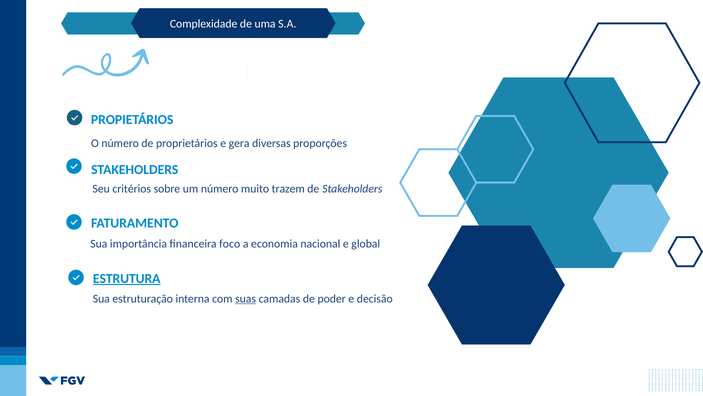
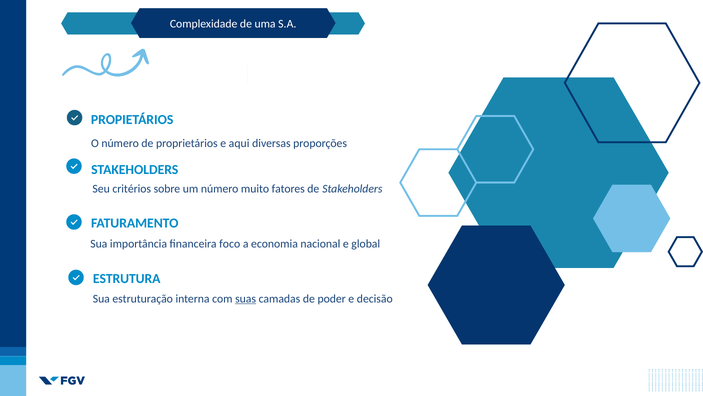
gera: gera -> aqui (239, 143)
trazem: trazem -> fatores (288, 188)
ESTRUTURA underline: present -> none (127, 278)
